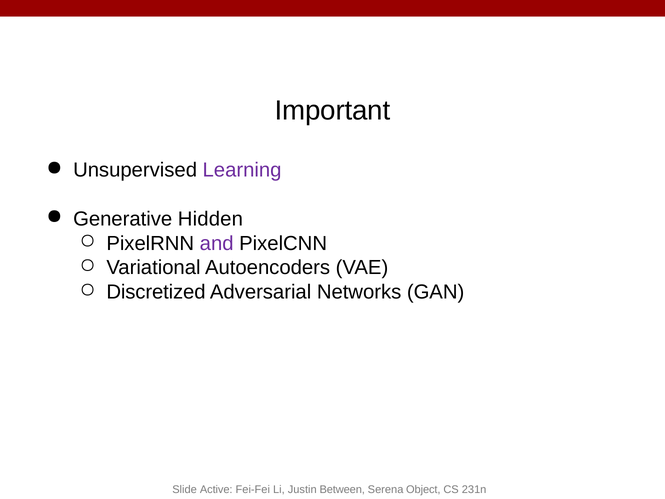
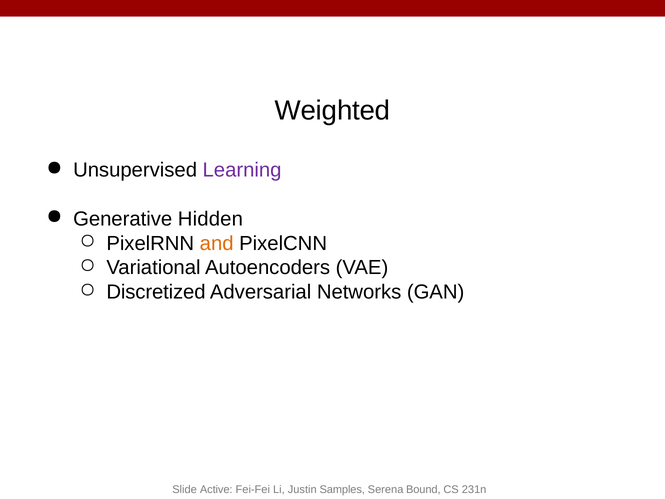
Important: Important -> Weighted (333, 110)
and colour: purple -> orange (217, 243)
Between: Between -> Samples (342, 490)
Object: Object -> Bound (423, 490)
